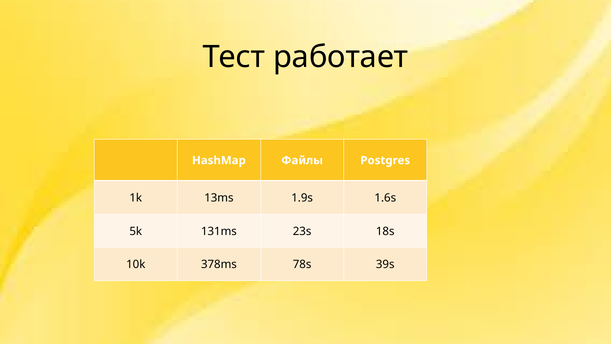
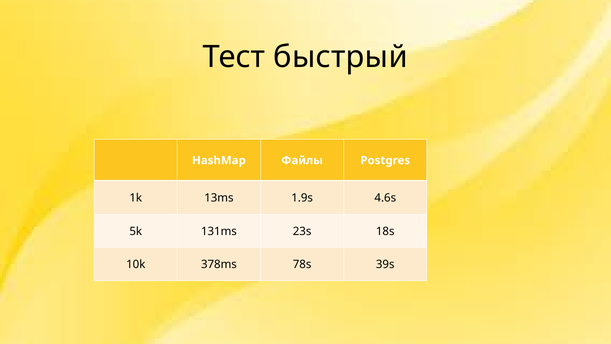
работает: работает -> быстрый (341, 57)
1.6s: 1.6s -> 4.6s (385, 198)
